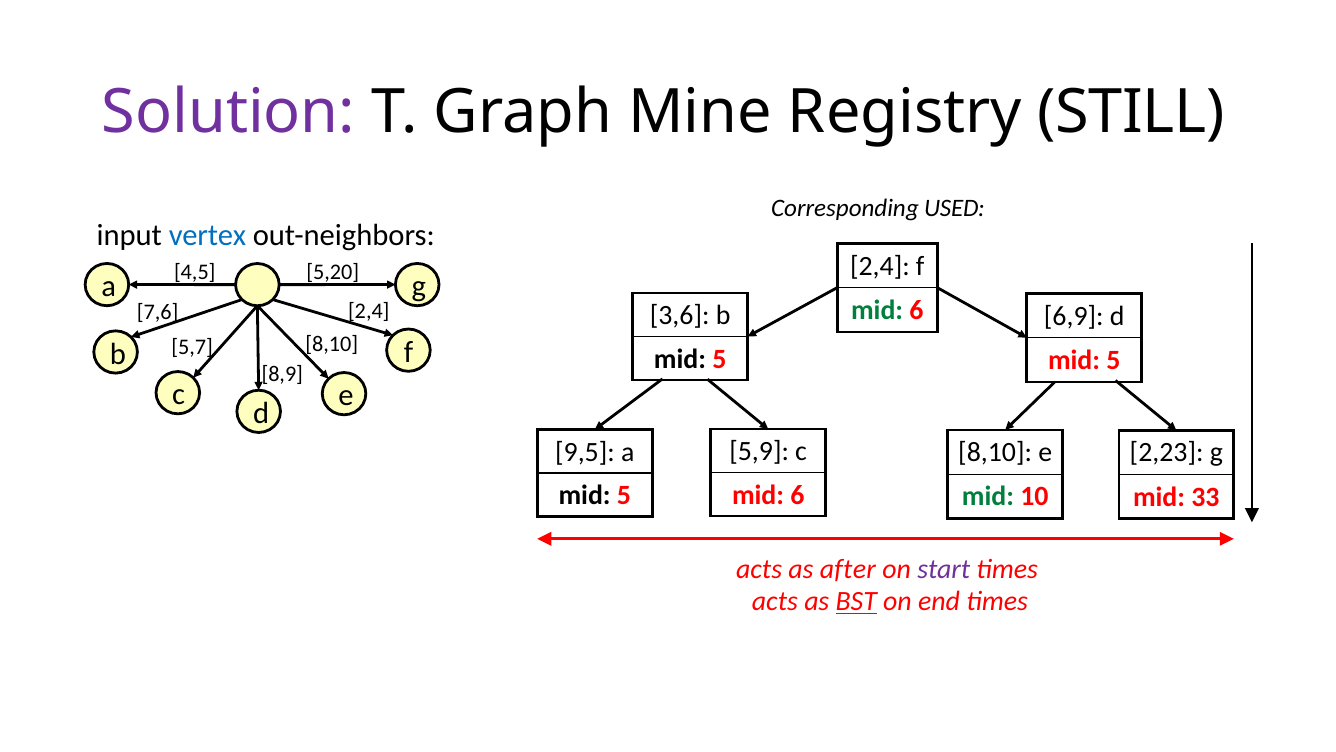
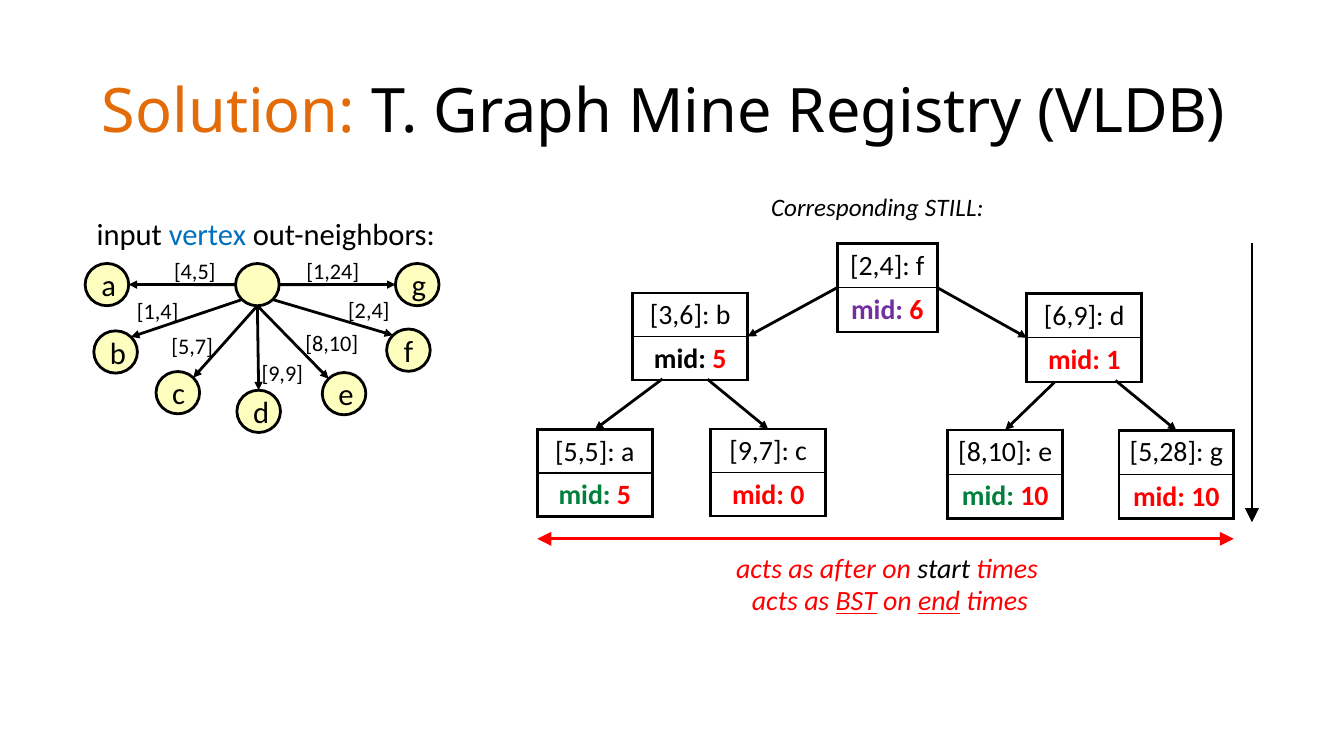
Solution colour: purple -> orange (229, 112)
STILL: STILL -> VLDB (1131, 112)
USED: USED -> STILL (954, 208)
5,20: 5,20 -> 1,24 (333, 272)
mid colour: green -> purple (877, 310)
7,6: 7,6 -> 1,4 (158, 312)
5: 5 -> 1 (1114, 360)
8,9: 8,9 -> 9,9 (282, 374)
5,9: 5,9 -> 9,7 (759, 451)
9,5: 9,5 -> 5,5 (585, 452)
2,23: 2,23 -> 5,28 (1167, 452)
6: 6 -> 0 (797, 495)
mid colour: black -> green (585, 495)
33: 33 -> 10 (1206, 497)
start colour: purple -> black (944, 569)
end underline: none -> present (939, 601)
